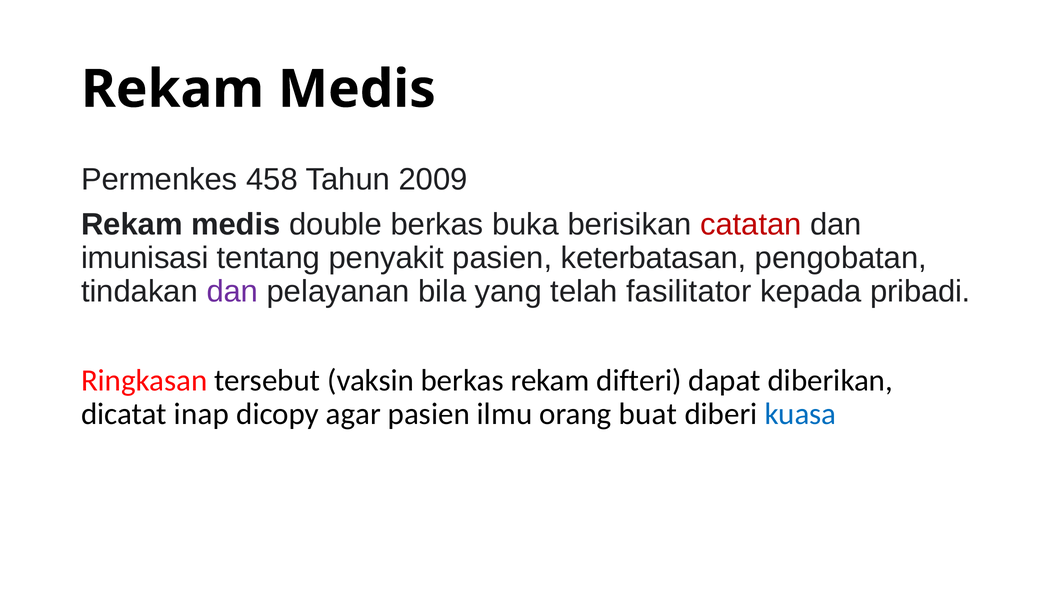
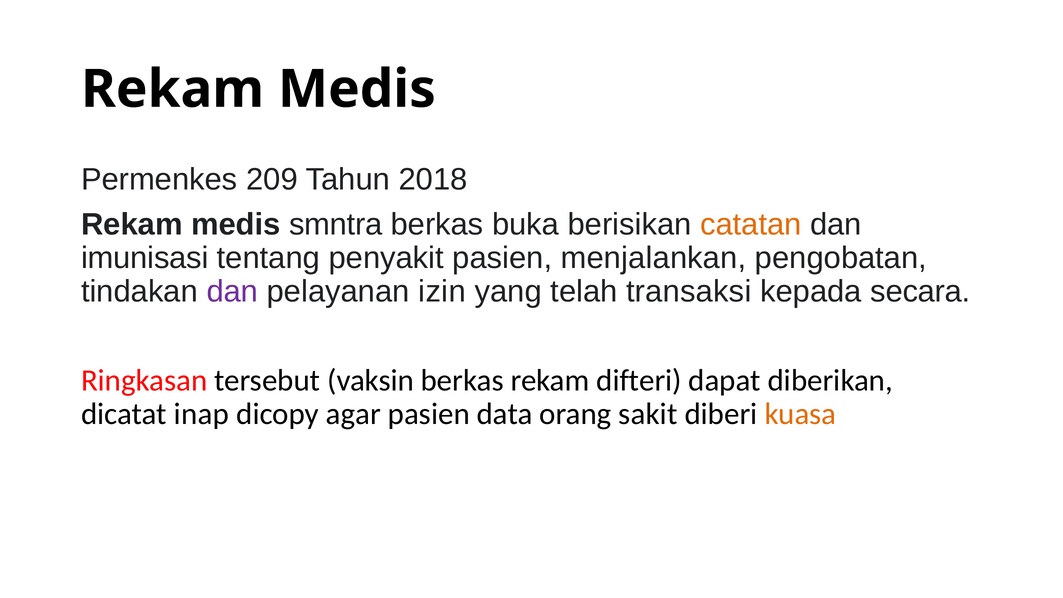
458: 458 -> 209 (272, 180)
2009: 2009 -> 2018 (433, 180)
double: double -> smntra (336, 224)
catatan colour: red -> orange (751, 224)
keterbatasan: keterbatasan -> menjalankan (653, 258)
bila: bila -> izin (442, 291)
fasilitator: fasilitator -> transaksi (689, 291)
pribadi: pribadi -> secara (920, 291)
ilmu: ilmu -> data (505, 414)
buat: buat -> sakit (648, 414)
kuasa colour: blue -> orange (800, 414)
